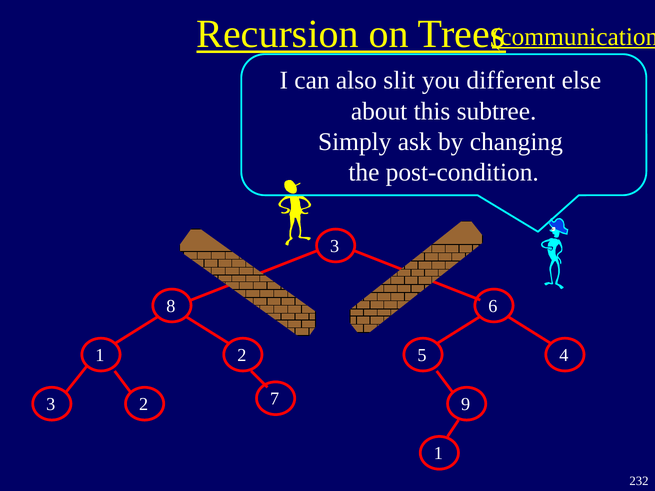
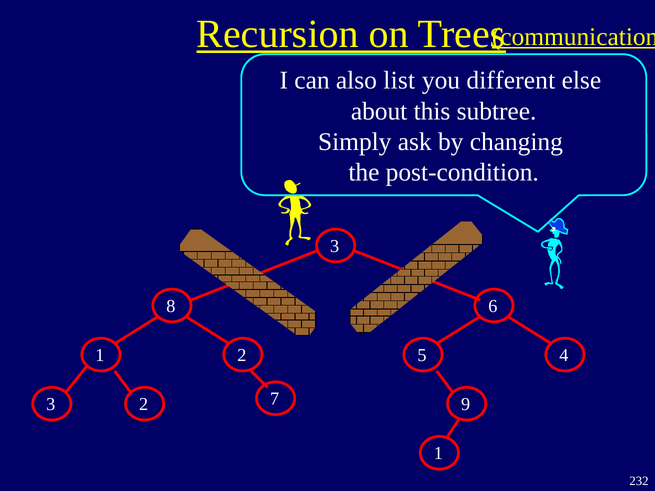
slit: slit -> list (399, 81)
